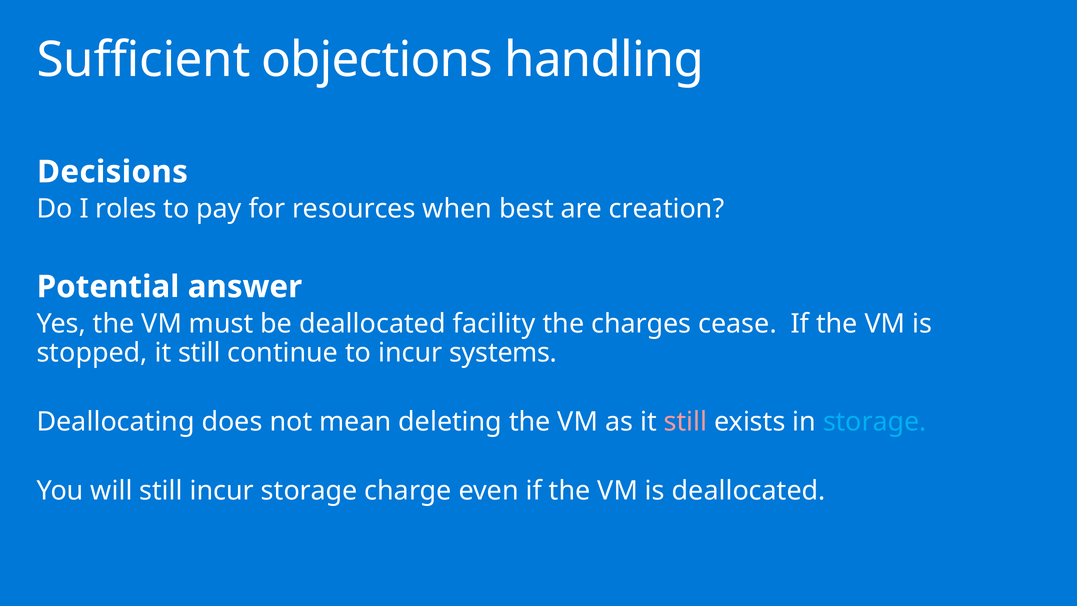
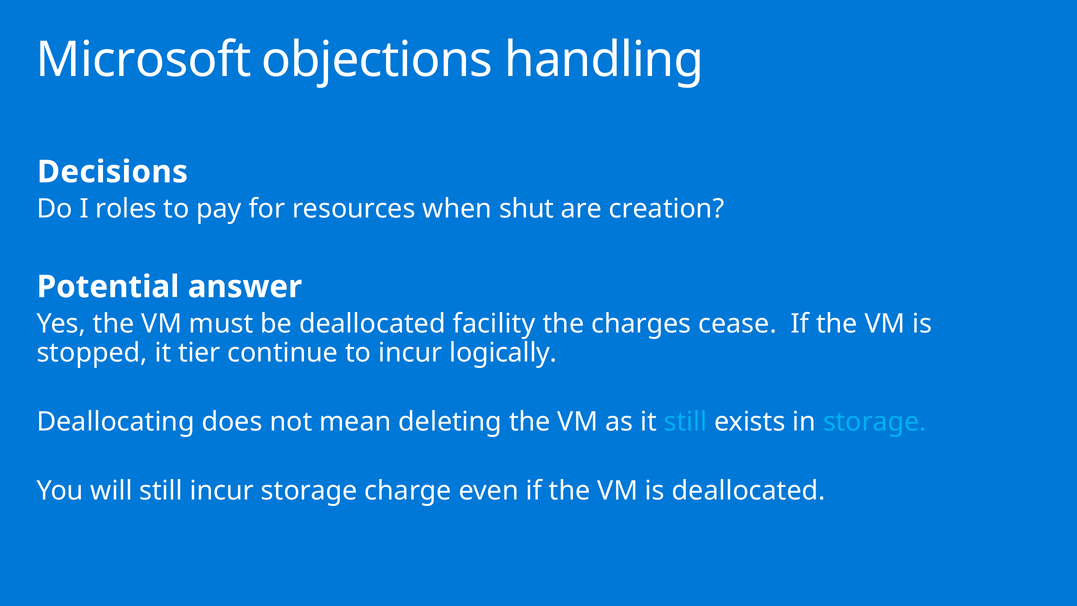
Sufficient: Sufficient -> Microsoft (144, 60)
best: best -> shut (527, 209)
stopped it still: still -> tier (199, 353)
systems: systems -> logically (503, 353)
still colour: pink -> light blue (685, 422)
